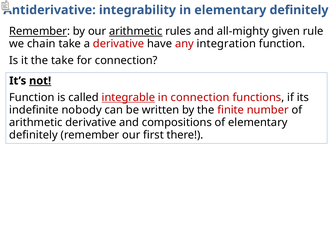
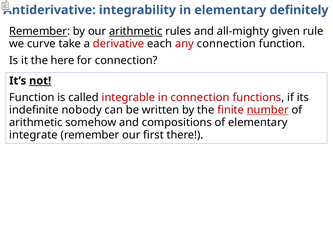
chain: chain -> curve (41, 44)
have: have -> each (160, 44)
any integration: integration -> connection (226, 44)
the take: take -> here (63, 60)
integrable underline: present -> none (128, 97)
number underline: none -> present (268, 110)
arithmetic derivative: derivative -> somehow (91, 122)
definitely: definitely -> integrate (33, 135)
